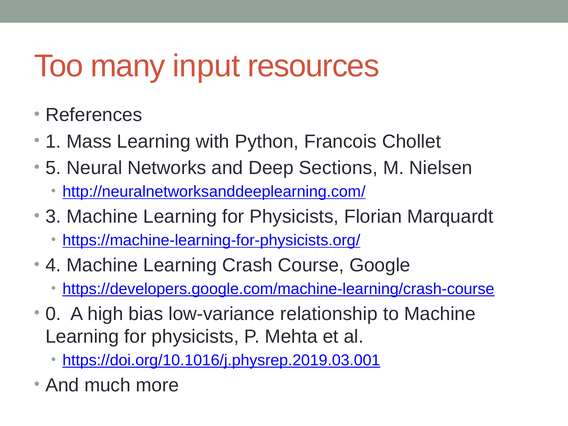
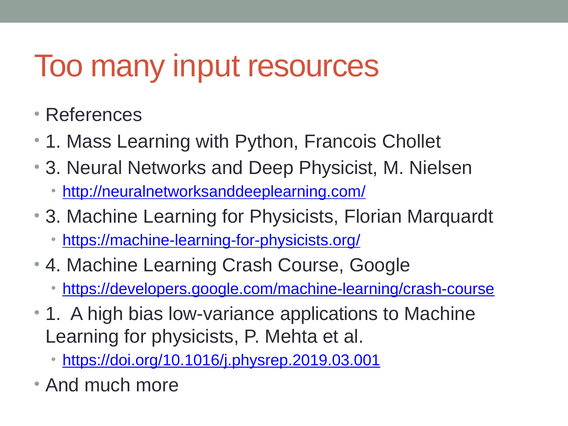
5: 5 -> 3 (53, 168)
Sections: Sections -> Physicist (338, 168)
0: 0 -> 1 (53, 314)
relationship: relationship -> applications (329, 314)
